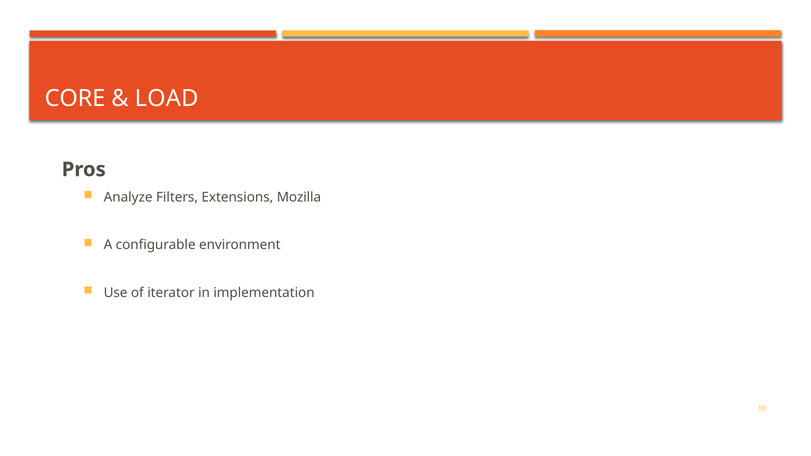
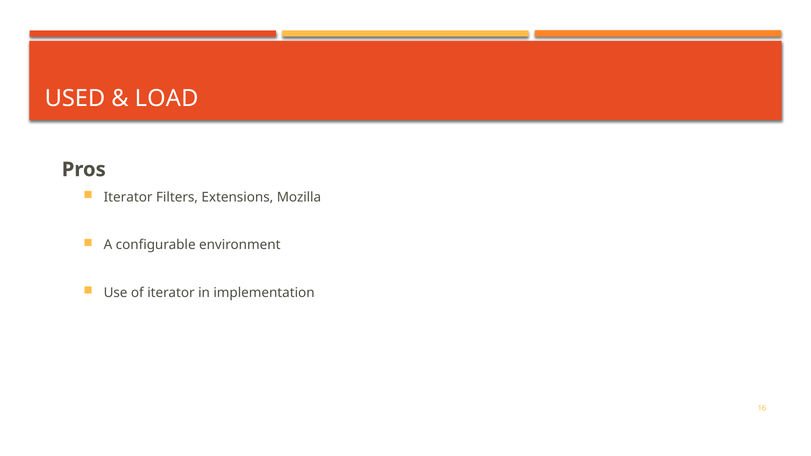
CORE: CORE -> USED (75, 99)
Analyze: Analyze -> Iterator (128, 197)
